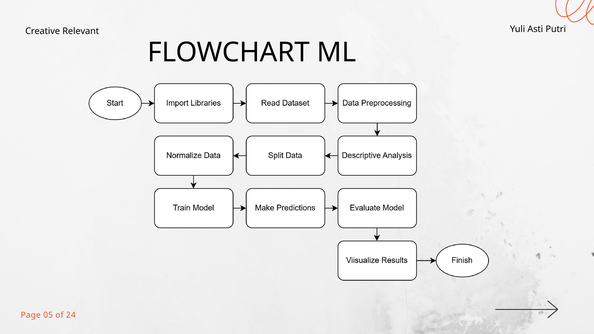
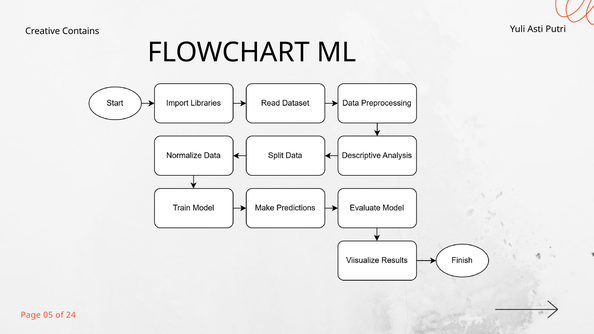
Relevant: Relevant -> Contains (81, 31)
